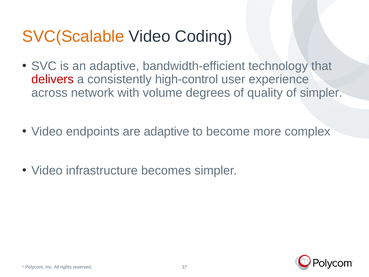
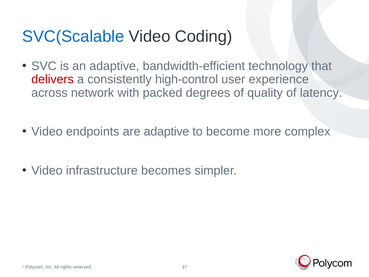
SVC(Scalable colour: orange -> blue (73, 37)
volume: volume -> packed (163, 93)
of simpler: simpler -> latency (321, 93)
